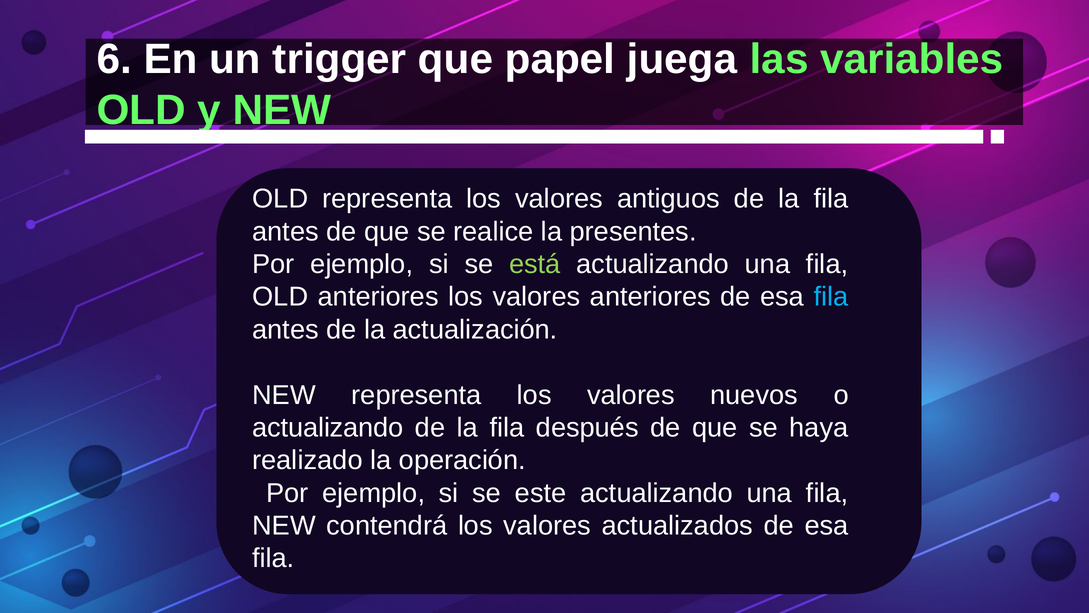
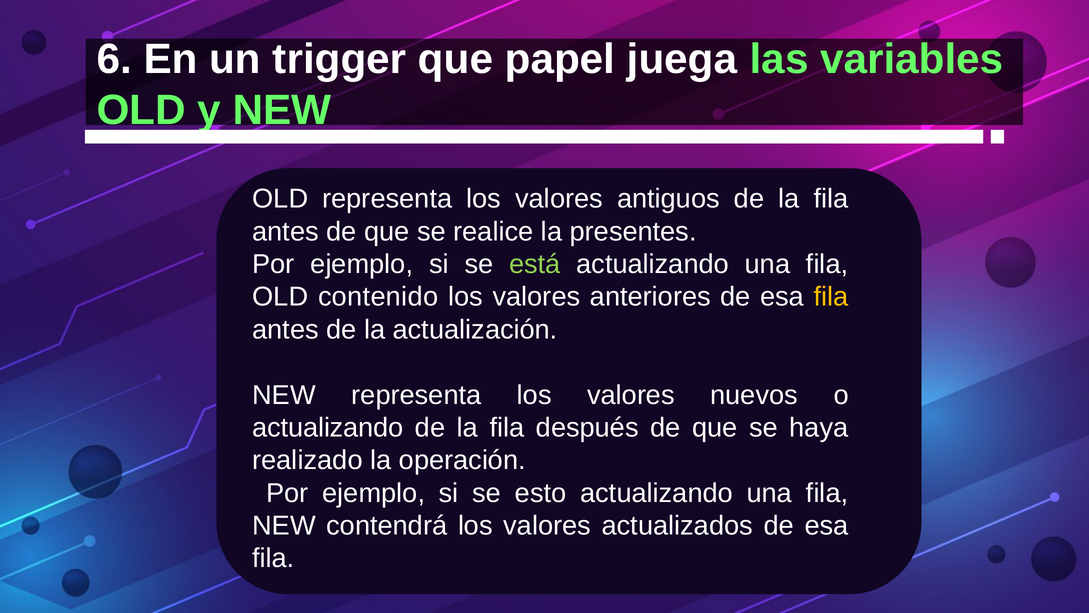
OLD anteriores: anteriores -> contenido (378, 297)
fila colour: light blue -> yellow (831, 297)
este: este -> esto (541, 493)
